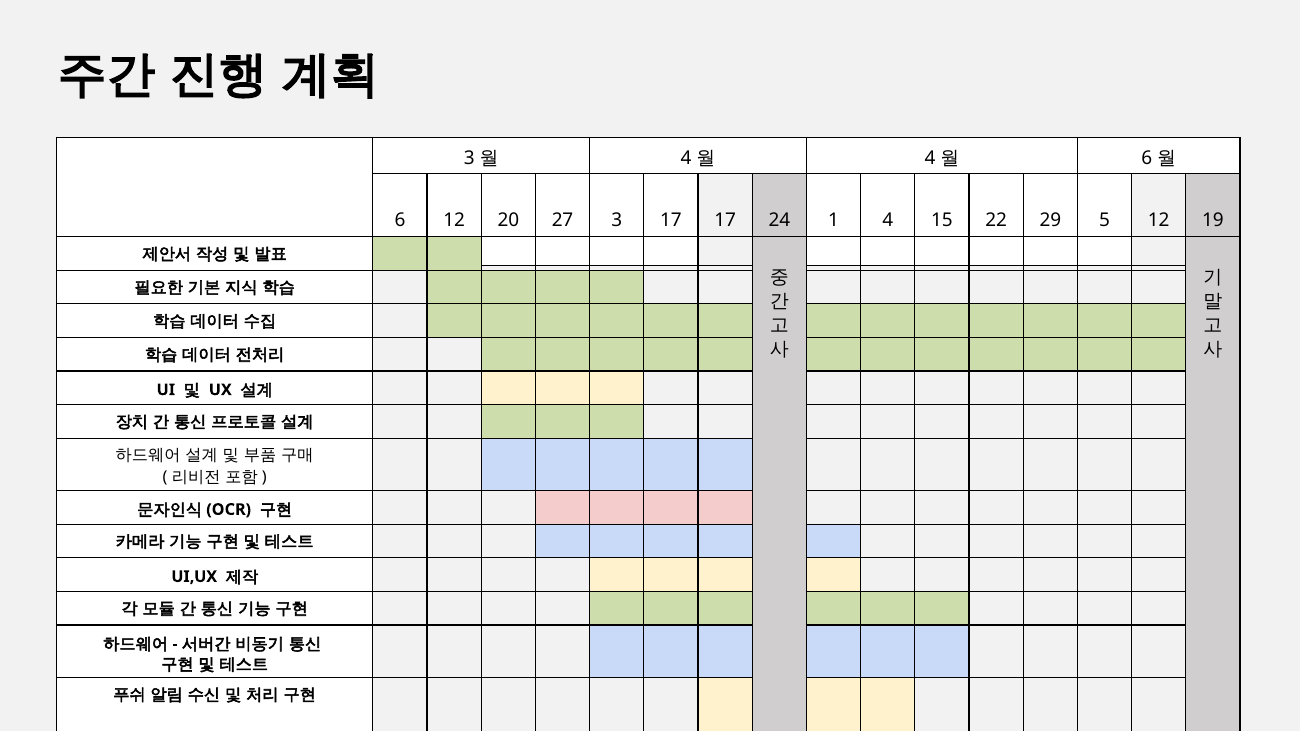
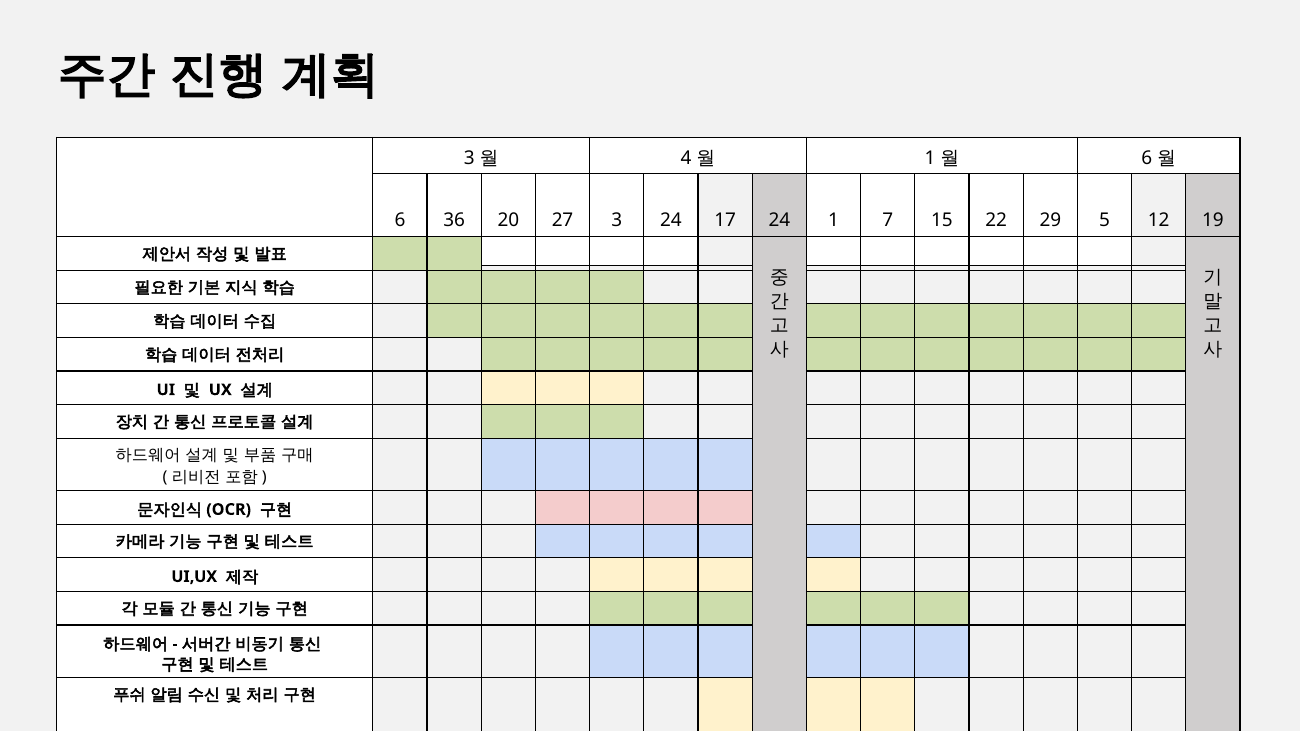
4: 4 -> 1 (930, 158)
6 12: 12 -> 36 (454, 221)
3 17: 17 -> 24 (671, 221)
1 4: 4 -> 7 (888, 221)
